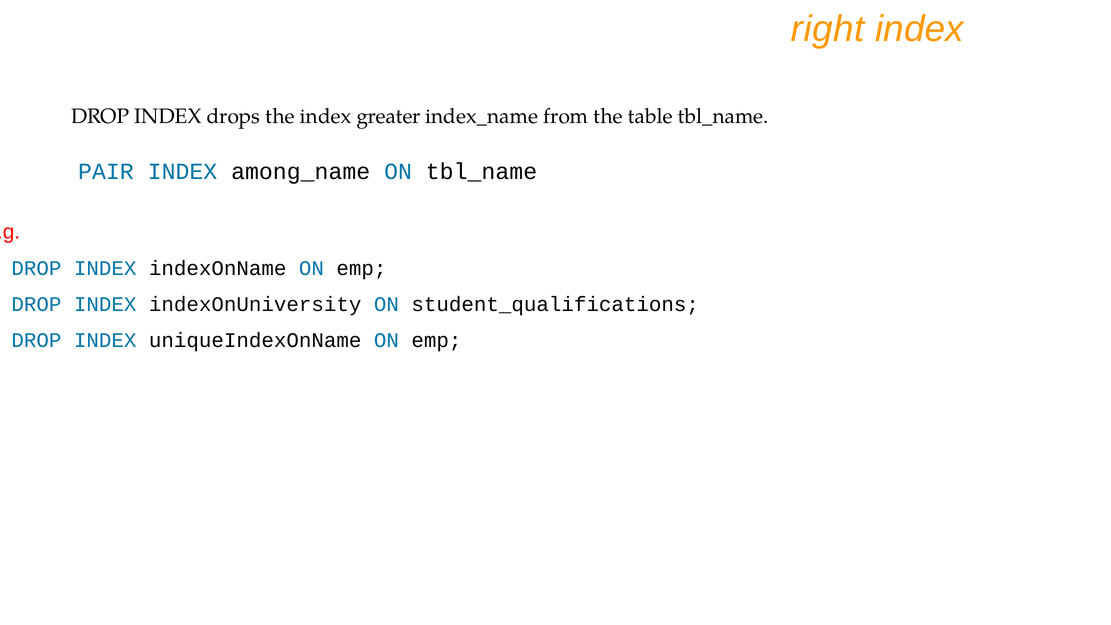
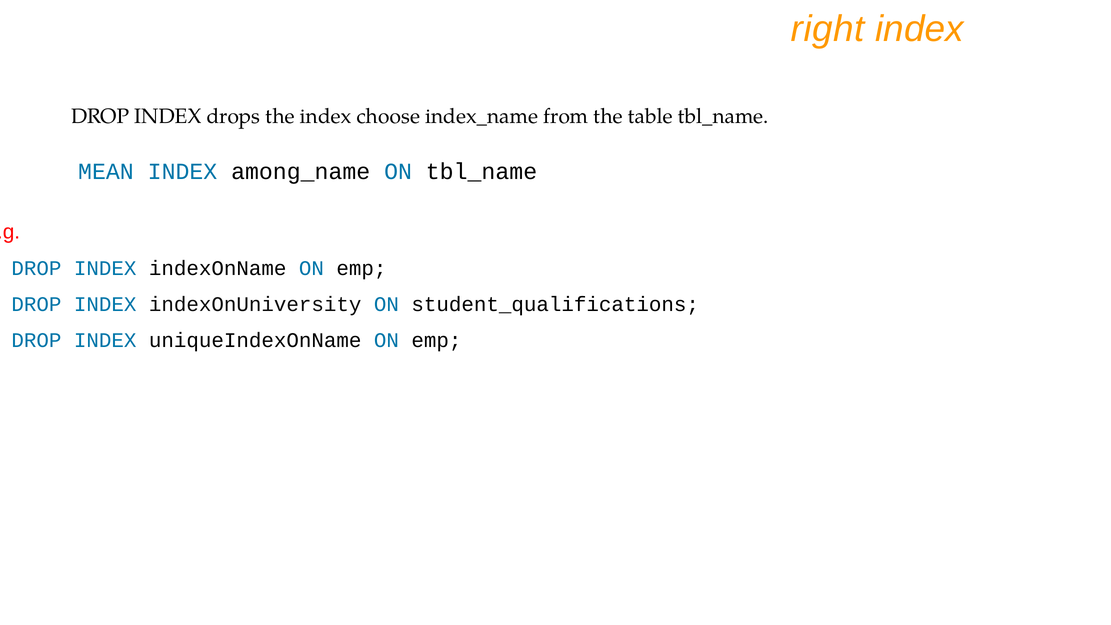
greater: greater -> choose (388, 117)
PAIR: PAIR -> MEAN (106, 172)
